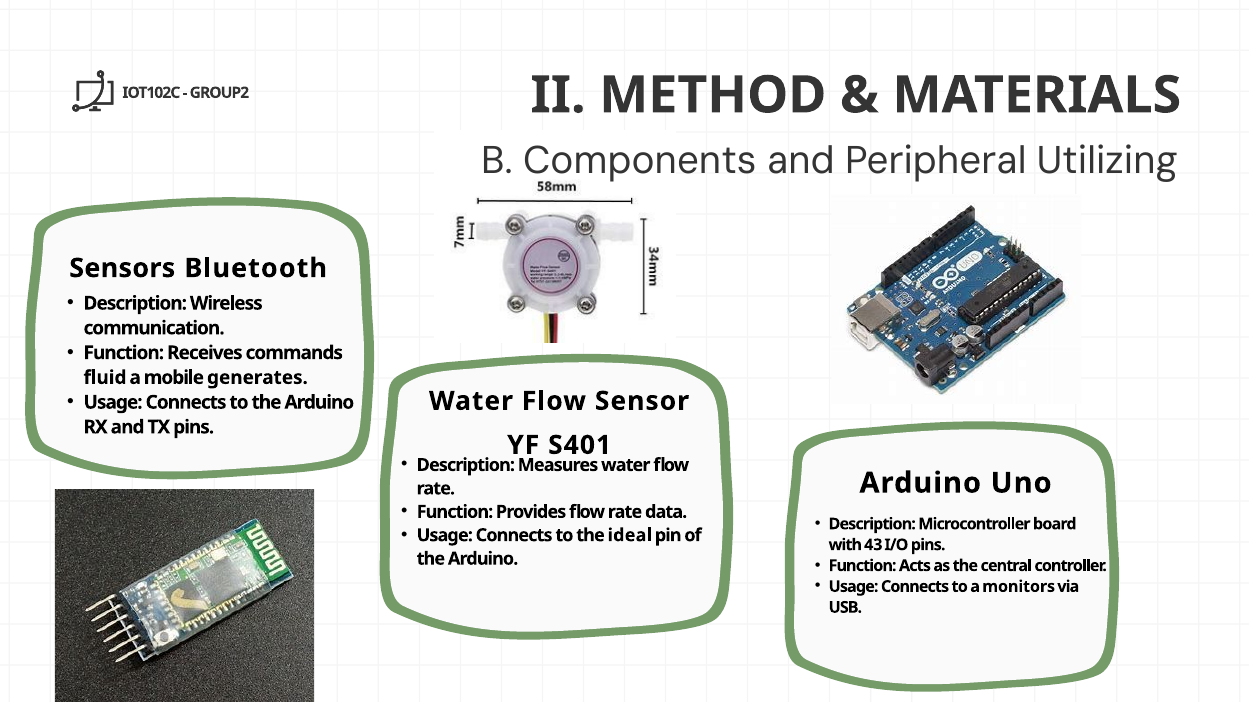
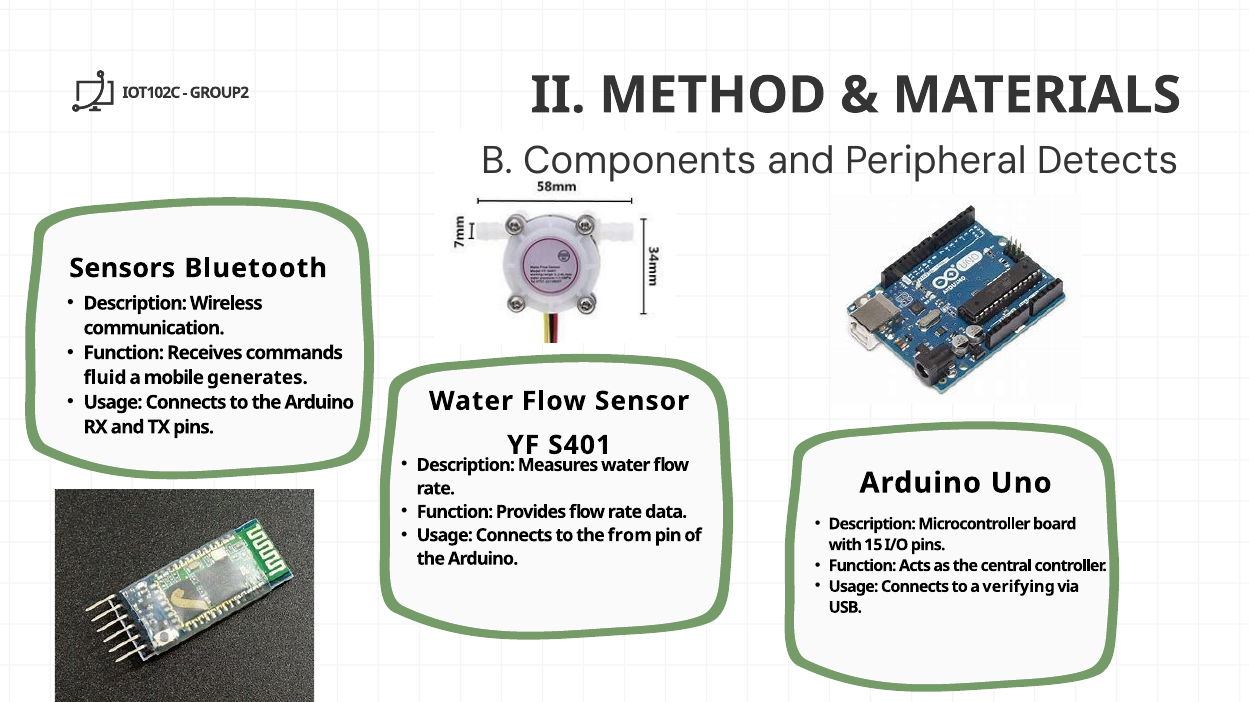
Utilizing: Utilizing -> Detects (1108, 160)
ideal: ideal -> from (630, 536)
43: 43 -> 15 (873, 545)
monitors: monitors -> verifying (1019, 587)
